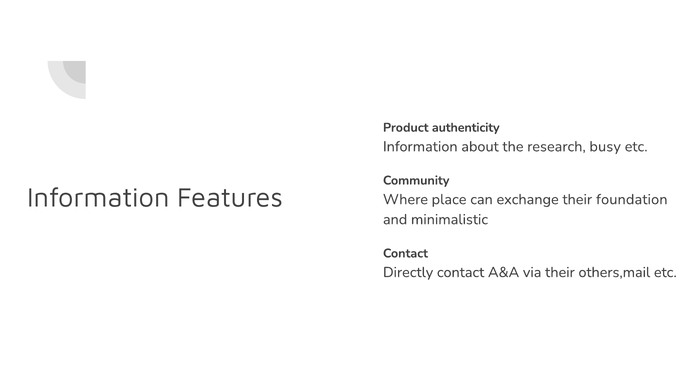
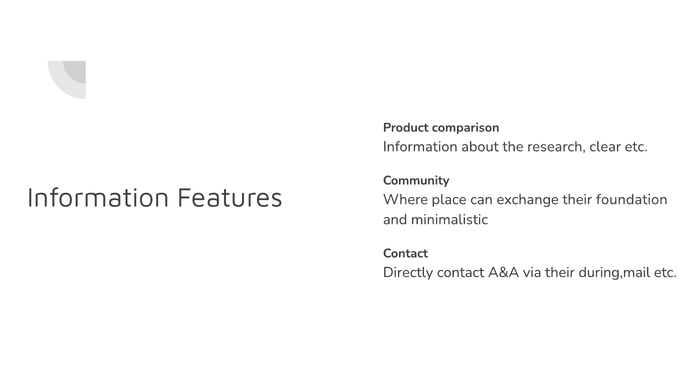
authenticity: authenticity -> comparison (466, 127)
busy: busy -> clear (605, 146)
others,mail: others,mail -> during,mail (614, 272)
